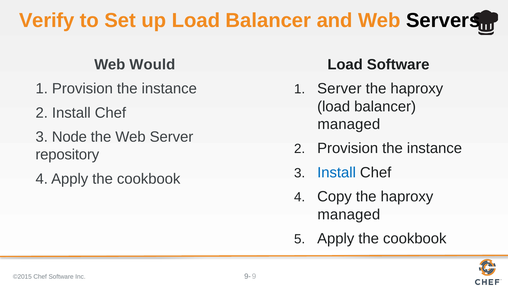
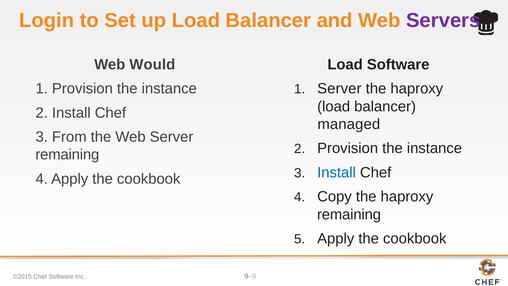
Verify: Verify -> Login (47, 20)
Servers colour: black -> purple (443, 20)
Node: Node -> From (69, 137)
repository: repository -> remaining (67, 155)
managed: managed -> remaining (349, 214)
